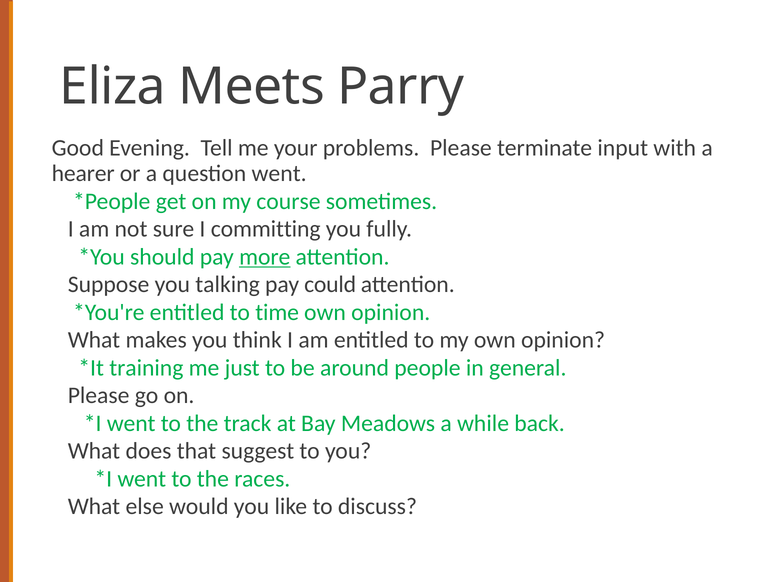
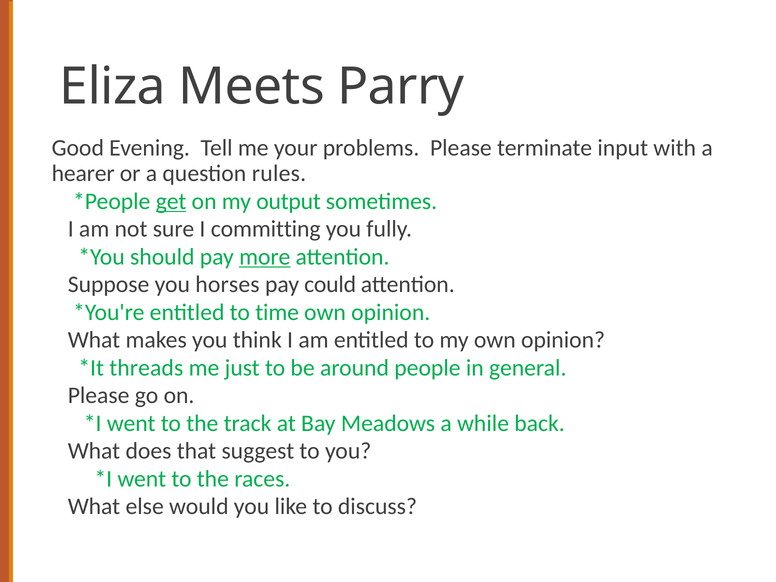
question went: went -> rules (279, 174)
get underline: none -> present (171, 201)
course: course -> output (289, 201)
talking: talking -> horses (227, 285)
training: training -> threads (146, 368)
